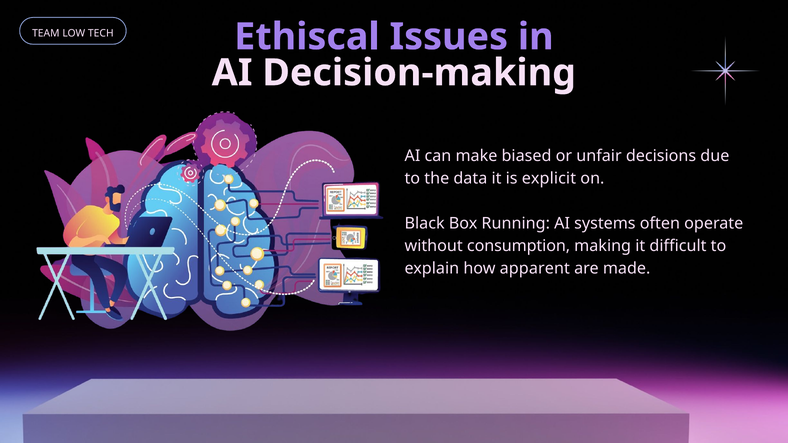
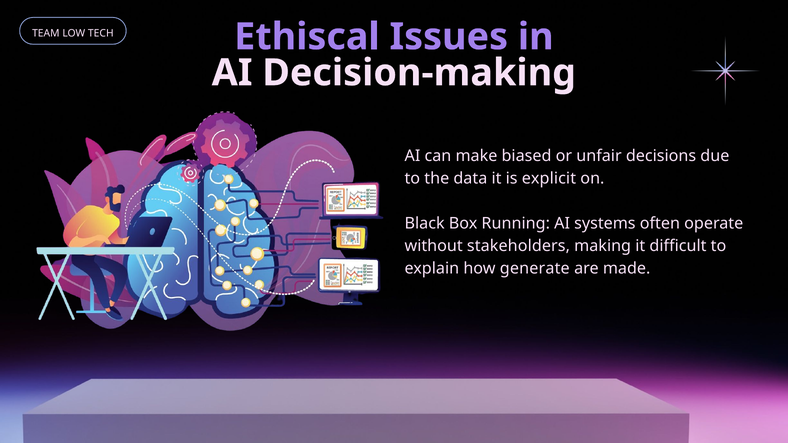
consumption: consumption -> stakeholders (518, 246)
apparent: apparent -> generate (535, 269)
